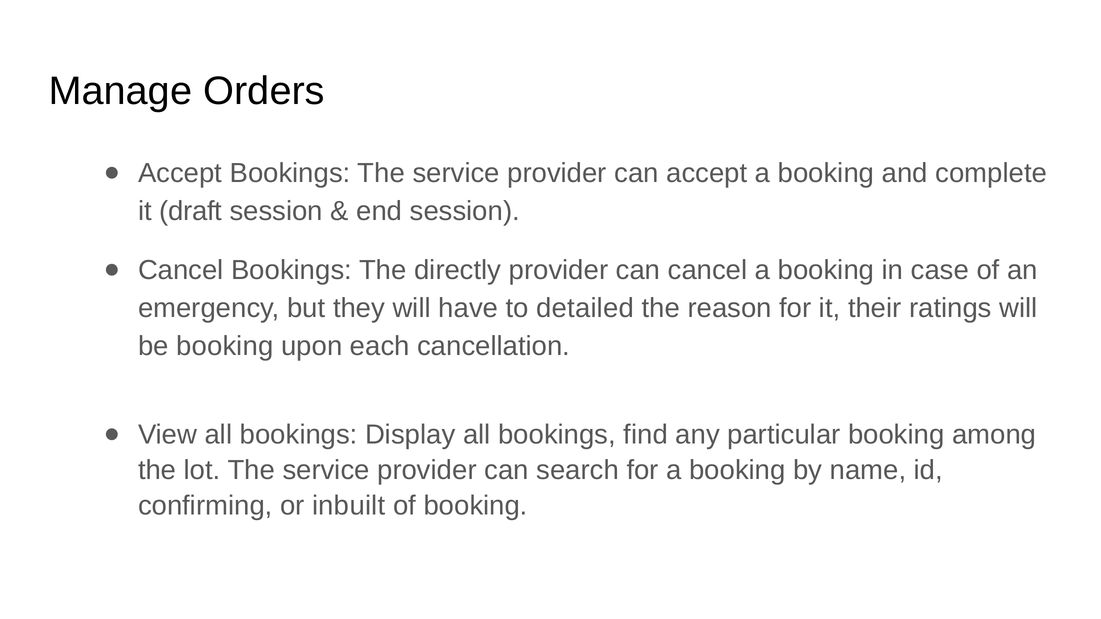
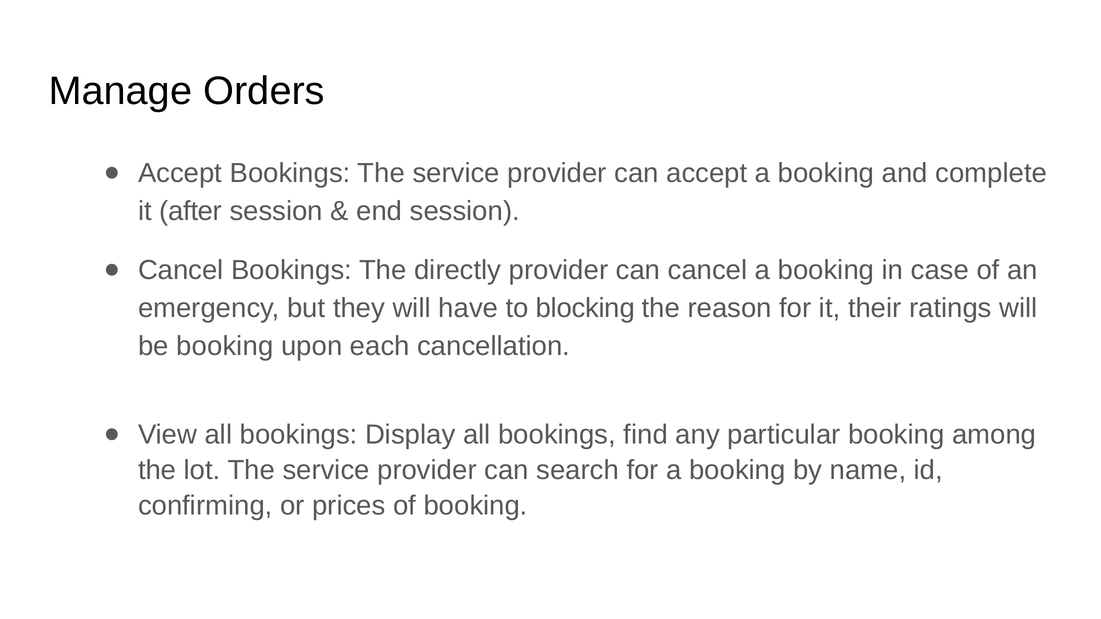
draft: draft -> after (191, 211)
detailed: detailed -> blocking (585, 308)
inbuilt: inbuilt -> prices (349, 506)
